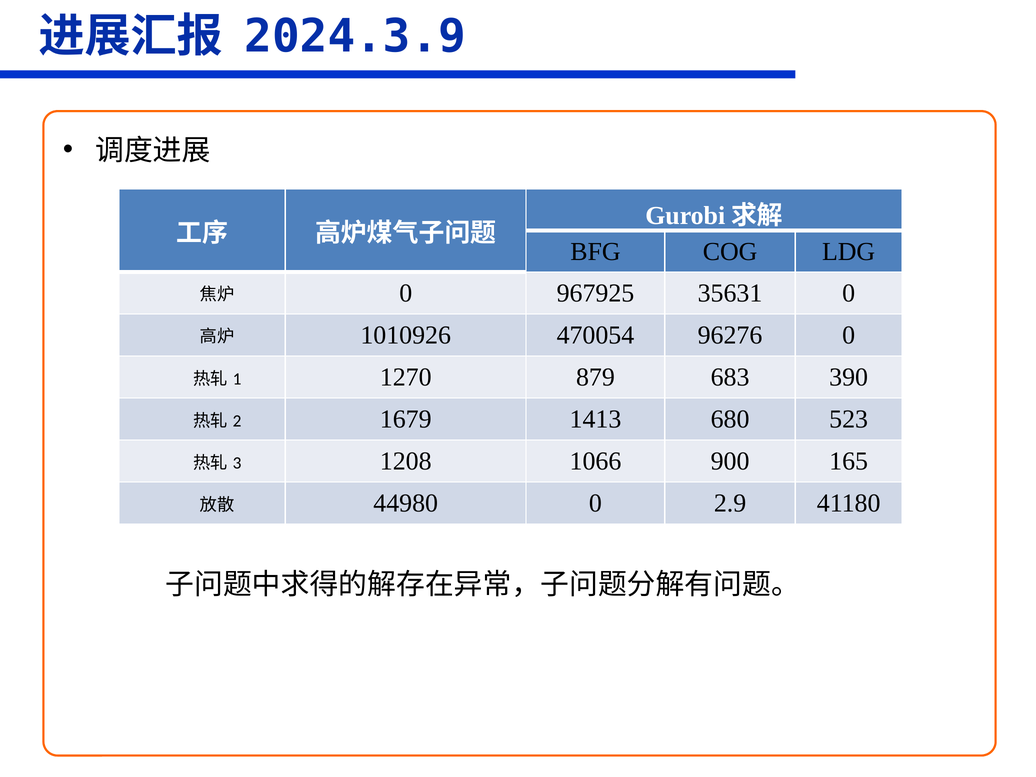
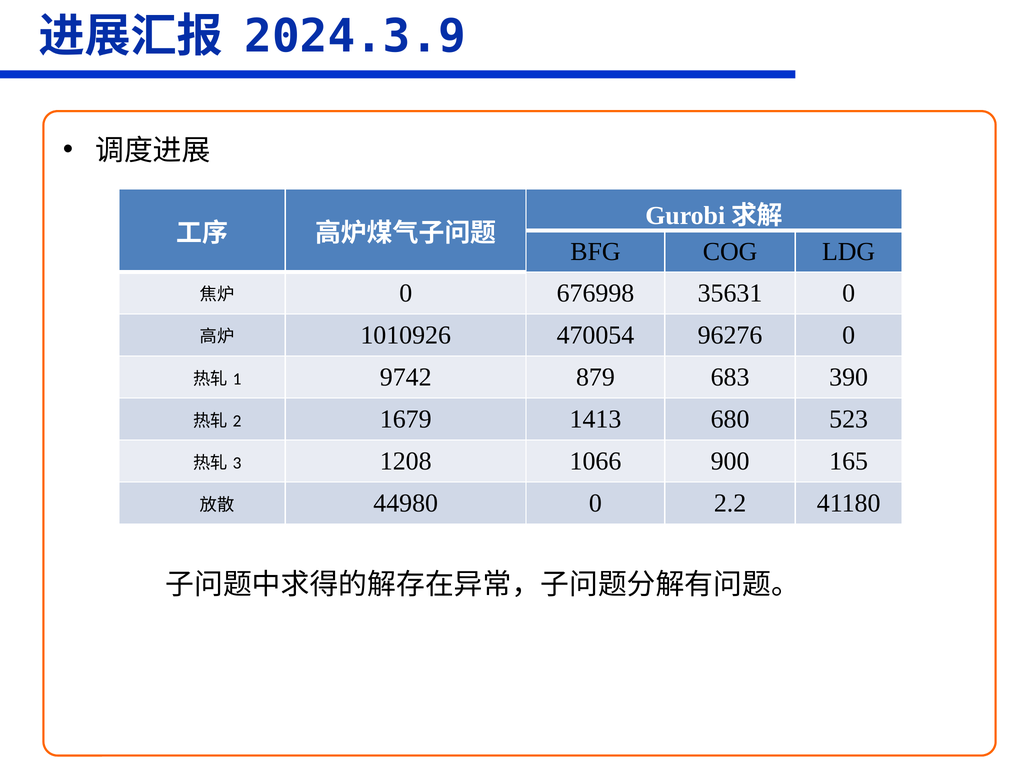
967925: 967925 -> 676998 (595, 293)
1270: 1270 -> 9742 (406, 377)
2.9: 2.9 -> 2.2 (730, 503)
